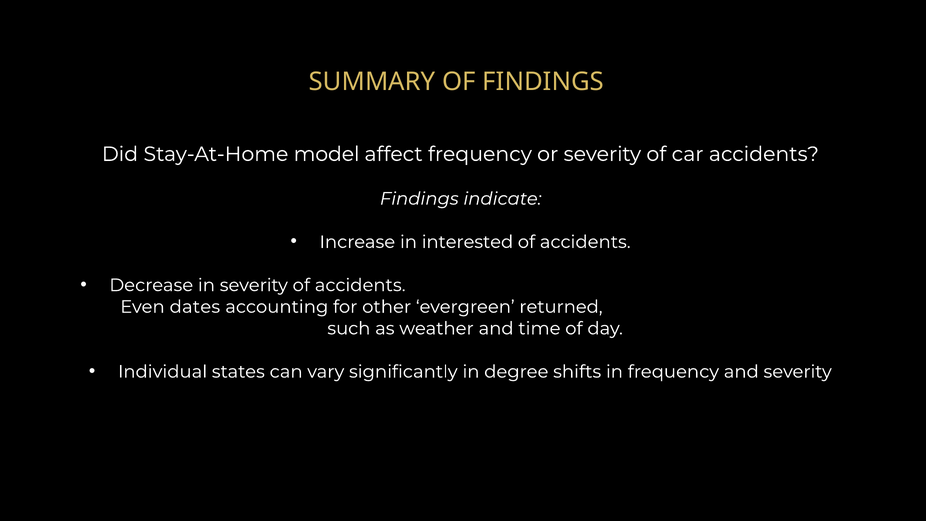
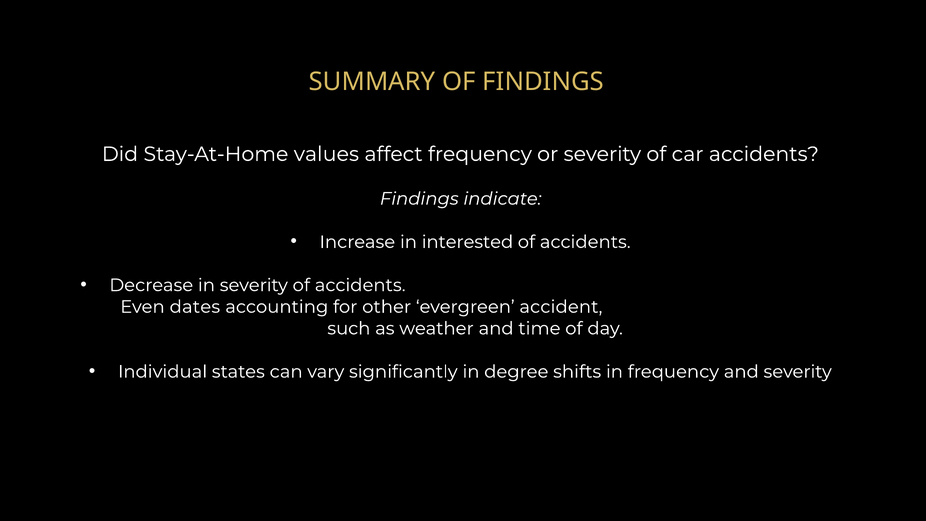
model: model -> values (326, 154)
returned: returned -> accident (561, 307)
